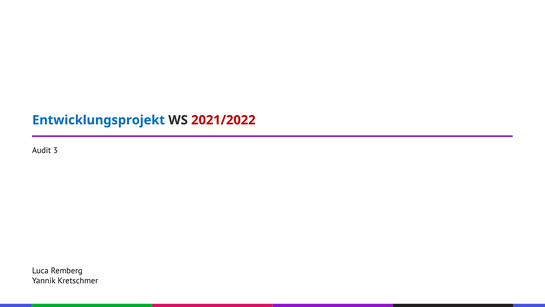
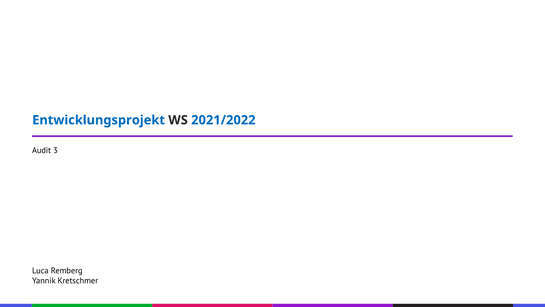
2021/2022 colour: red -> blue (223, 120)
